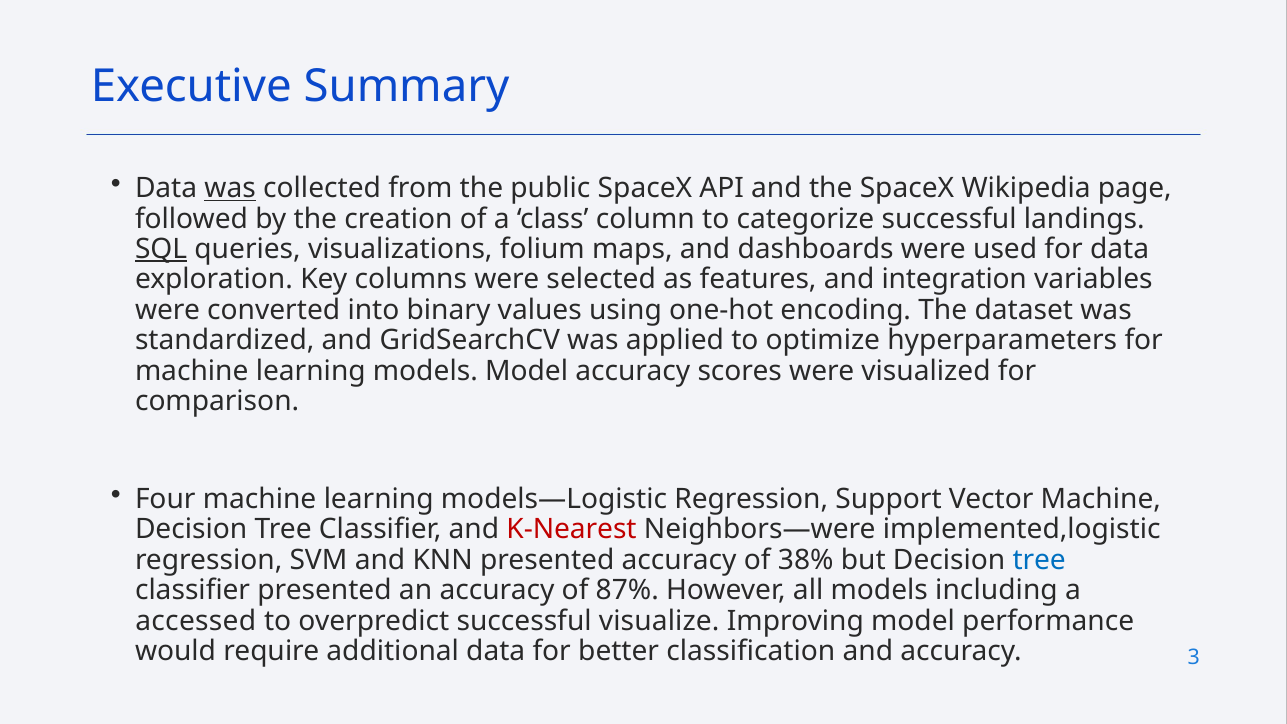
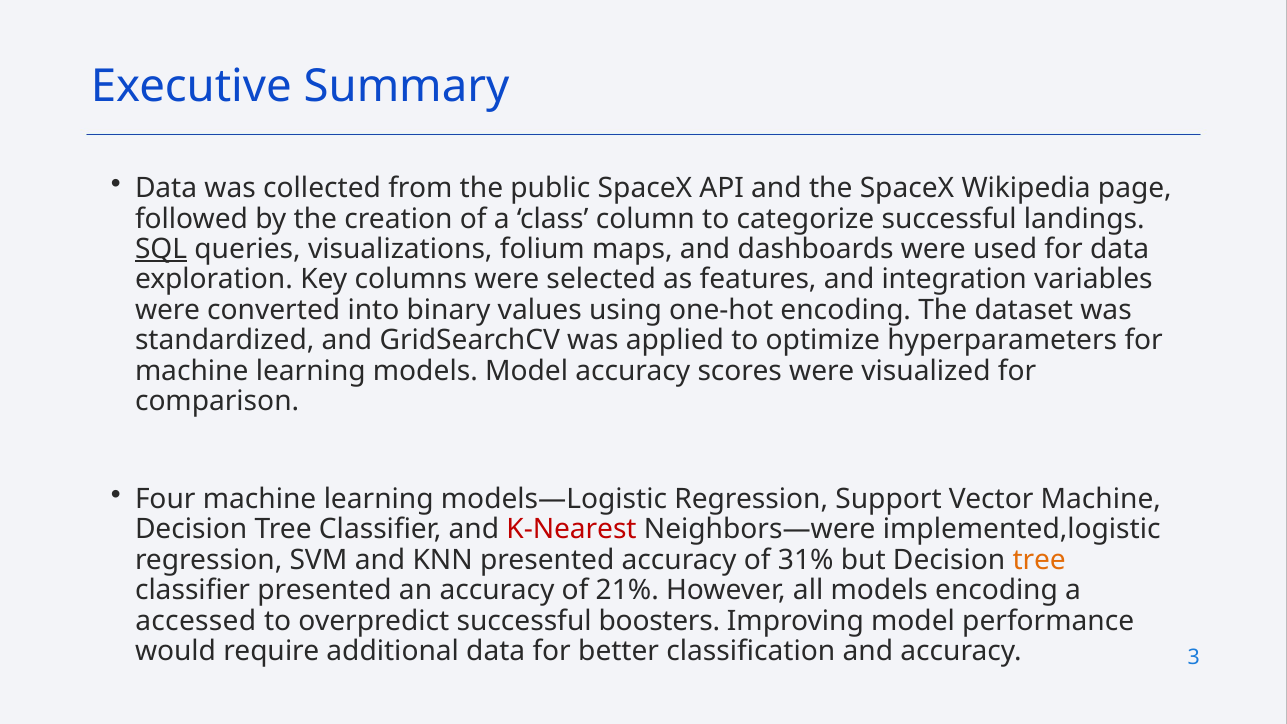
was underline: present -> none (230, 188)
38%: 38% -> 31% (806, 560)
tree colour: blue -> orange (1039, 560)
87%: 87% -> 21% (627, 590)
models including: including -> encoding (997, 590)
visualize: visualize -> boosters (659, 621)
